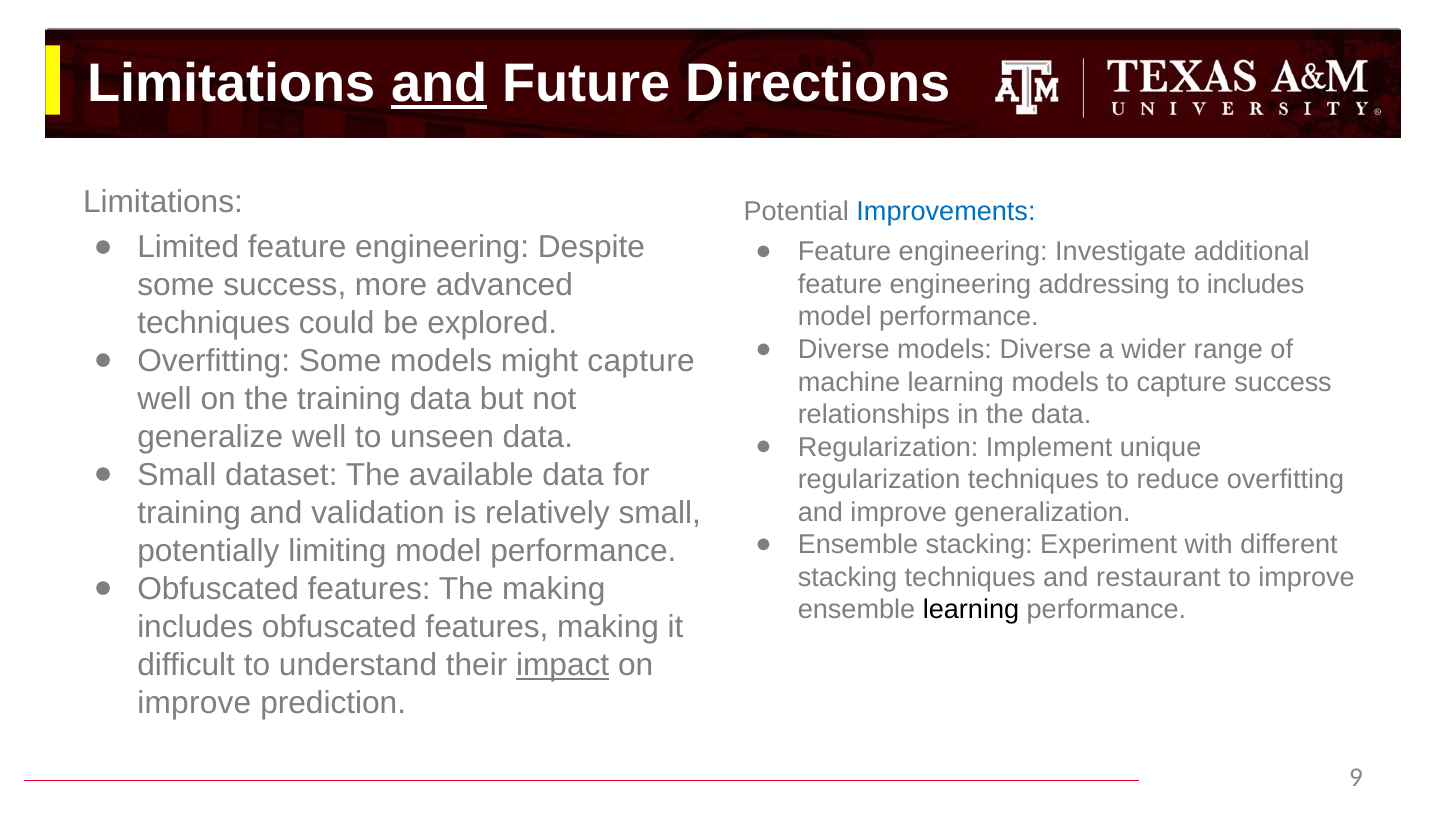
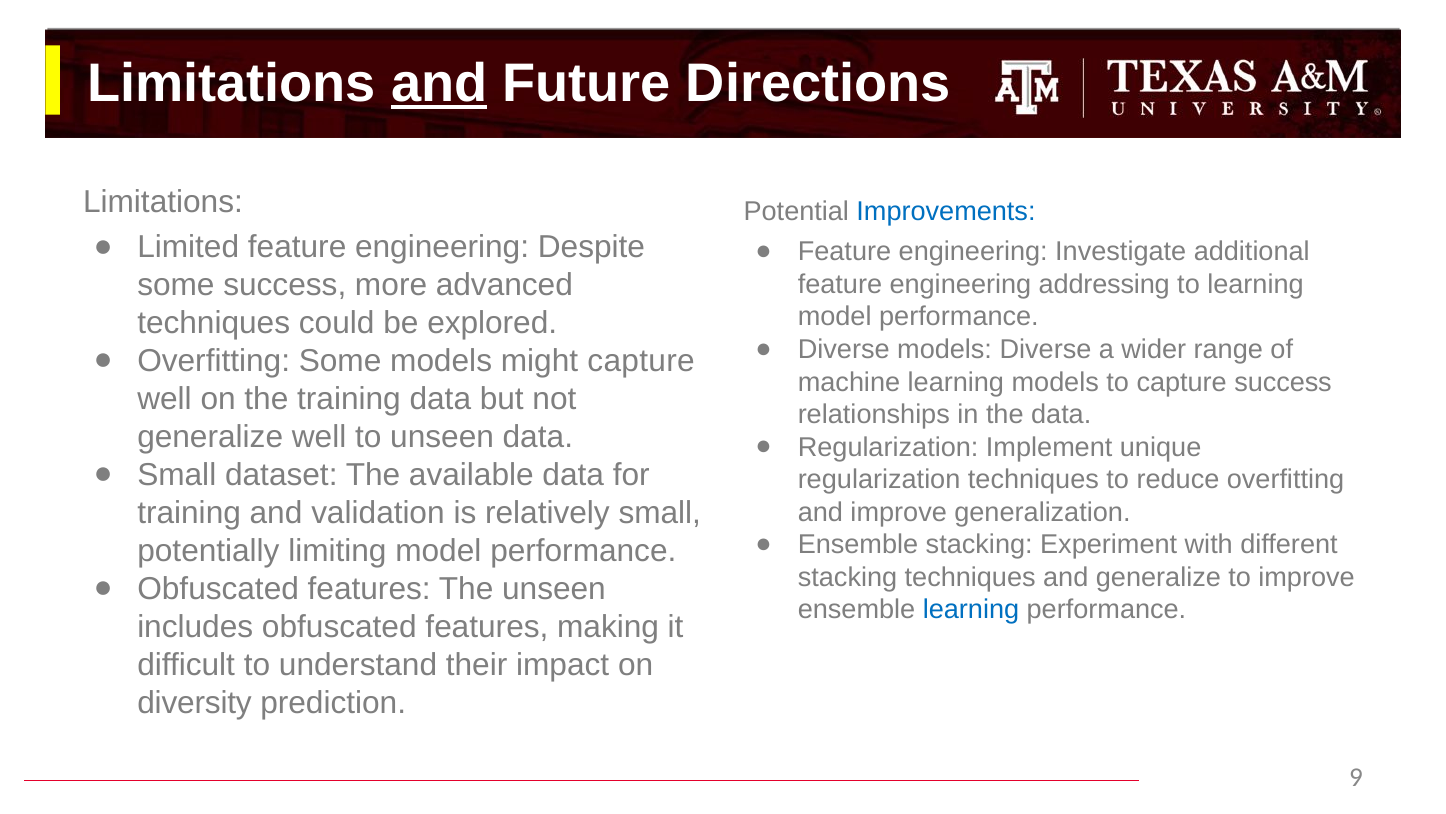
to includes: includes -> learning (1256, 284)
and restaurant: restaurant -> generalize (1158, 577)
The making: making -> unseen (554, 589)
learning colour: black -> blue (971, 610)
impact underline: present -> none (563, 665)
improve: improve -> diversity (195, 703)
